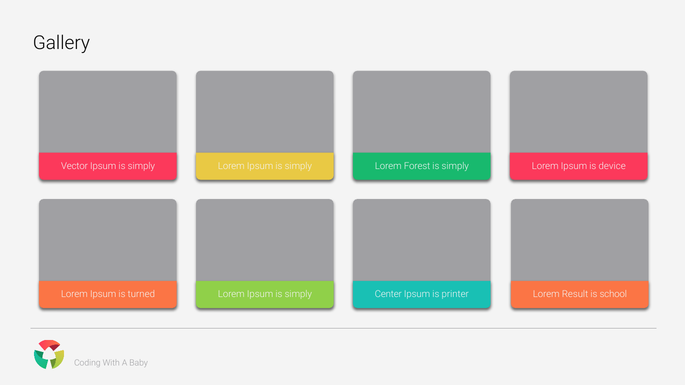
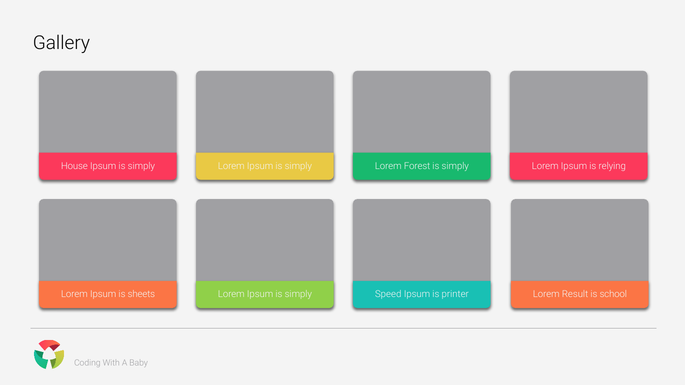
Vector: Vector -> House (74, 166)
device: device -> relying (612, 166)
turned: turned -> sheets (141, 294)
Center: Center -> Speed (388, 294)
